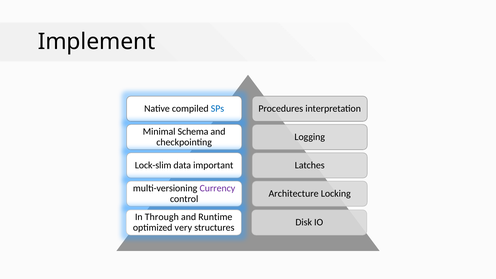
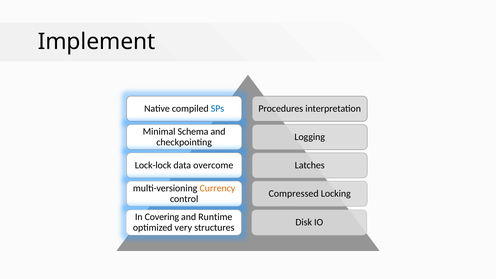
Lock-slim: Lock-slim -> Lock-lock (153, 165)
important: important -> overcome (213, 165)
Currency colour: purple -> orange (217, 188)
Architecture: Architecture -> Compressed (294, 194)
Through: Through -> Covering (162, 217)
